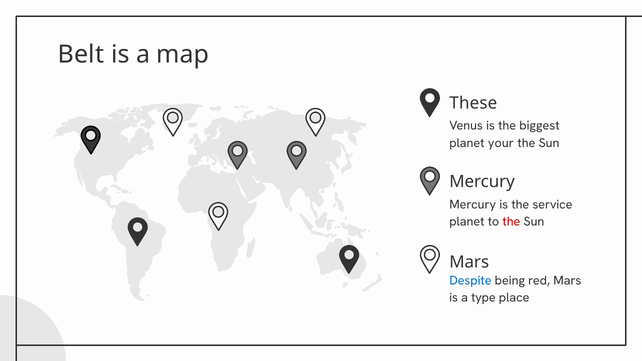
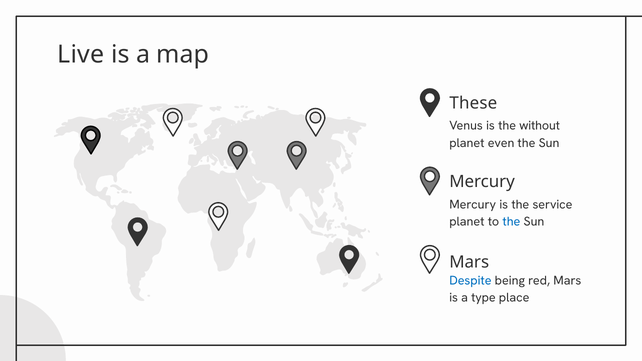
Belt: Belt -> Live (81, 54)
biggest: biggest -> without (540, 126)
your: your -> even (501, 143)
the colour: red -> blue (511, 222)
